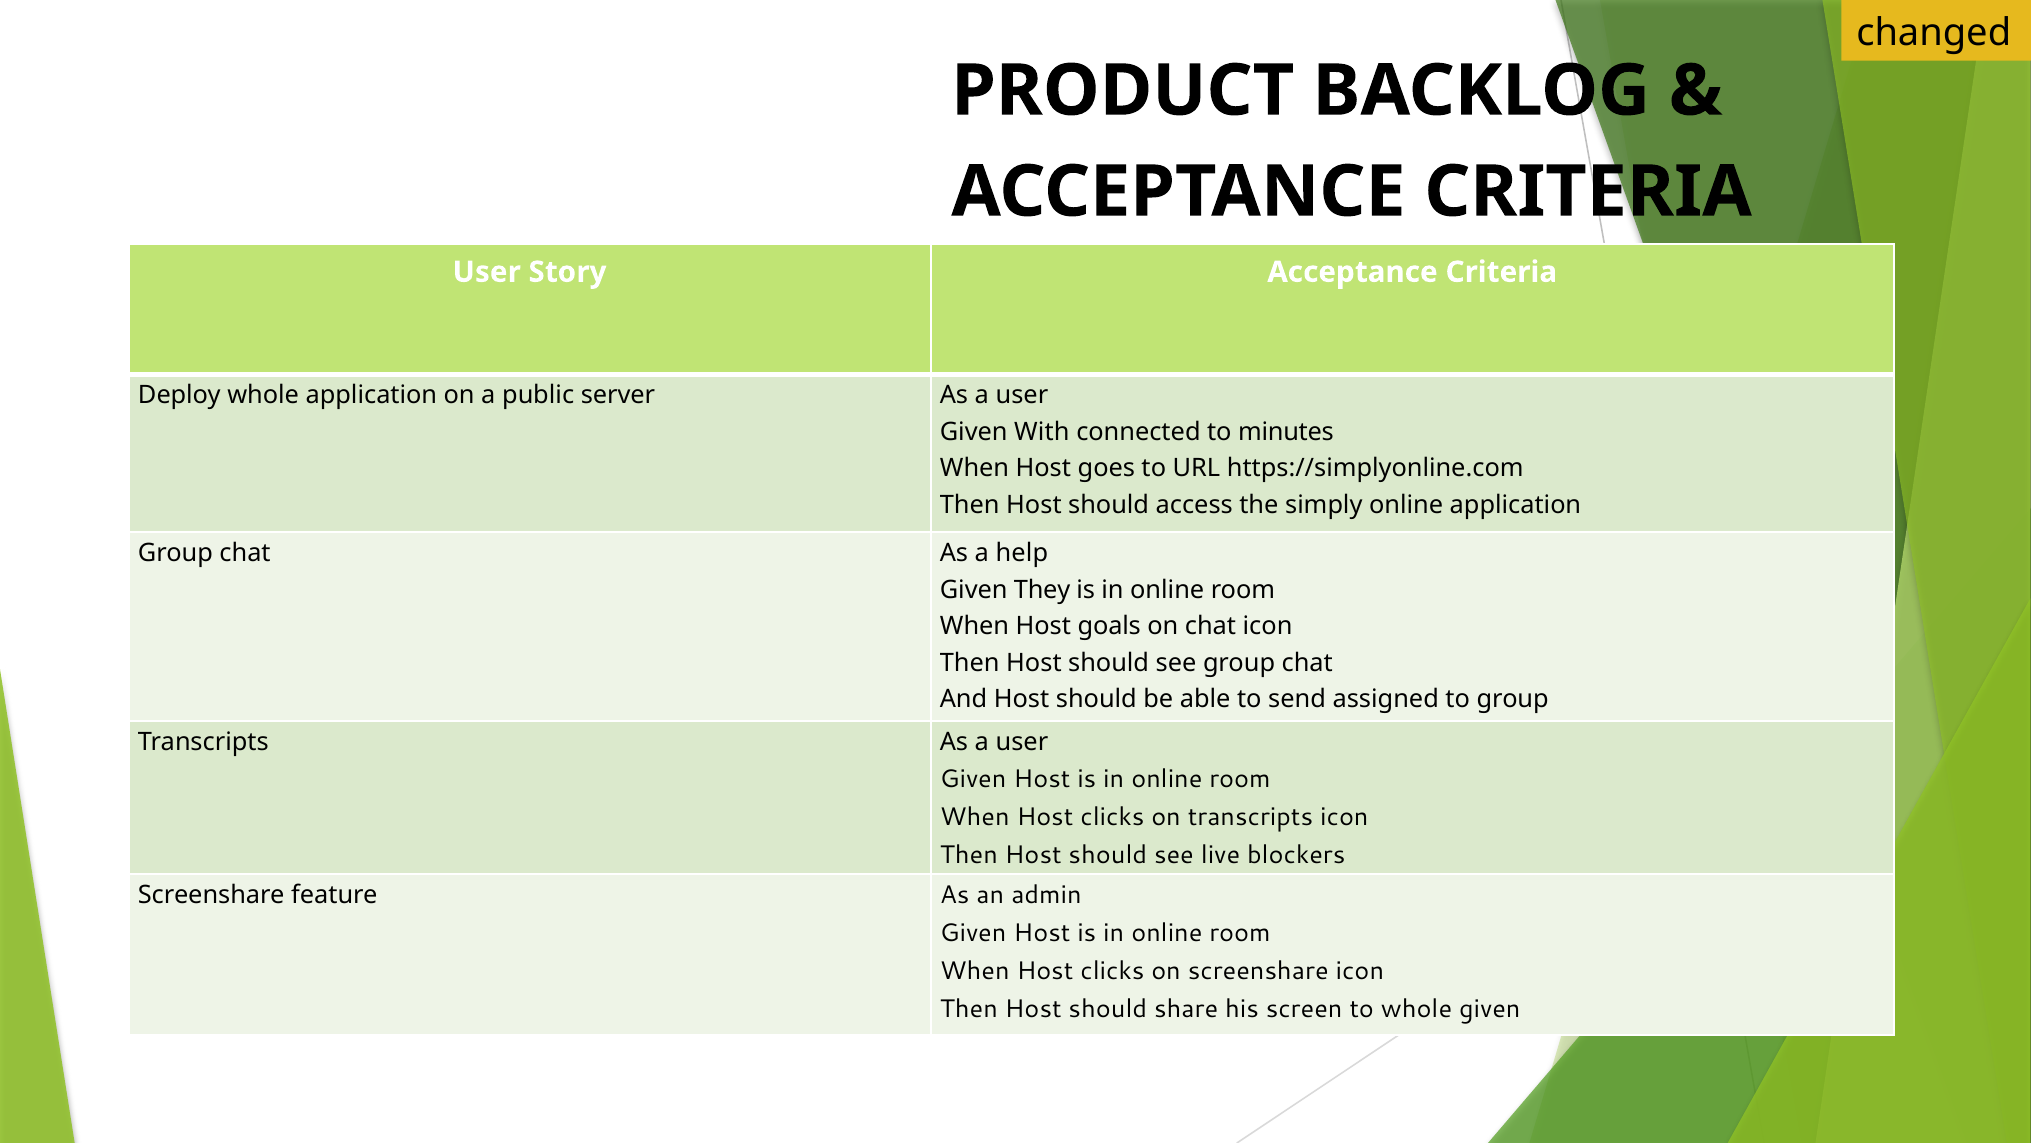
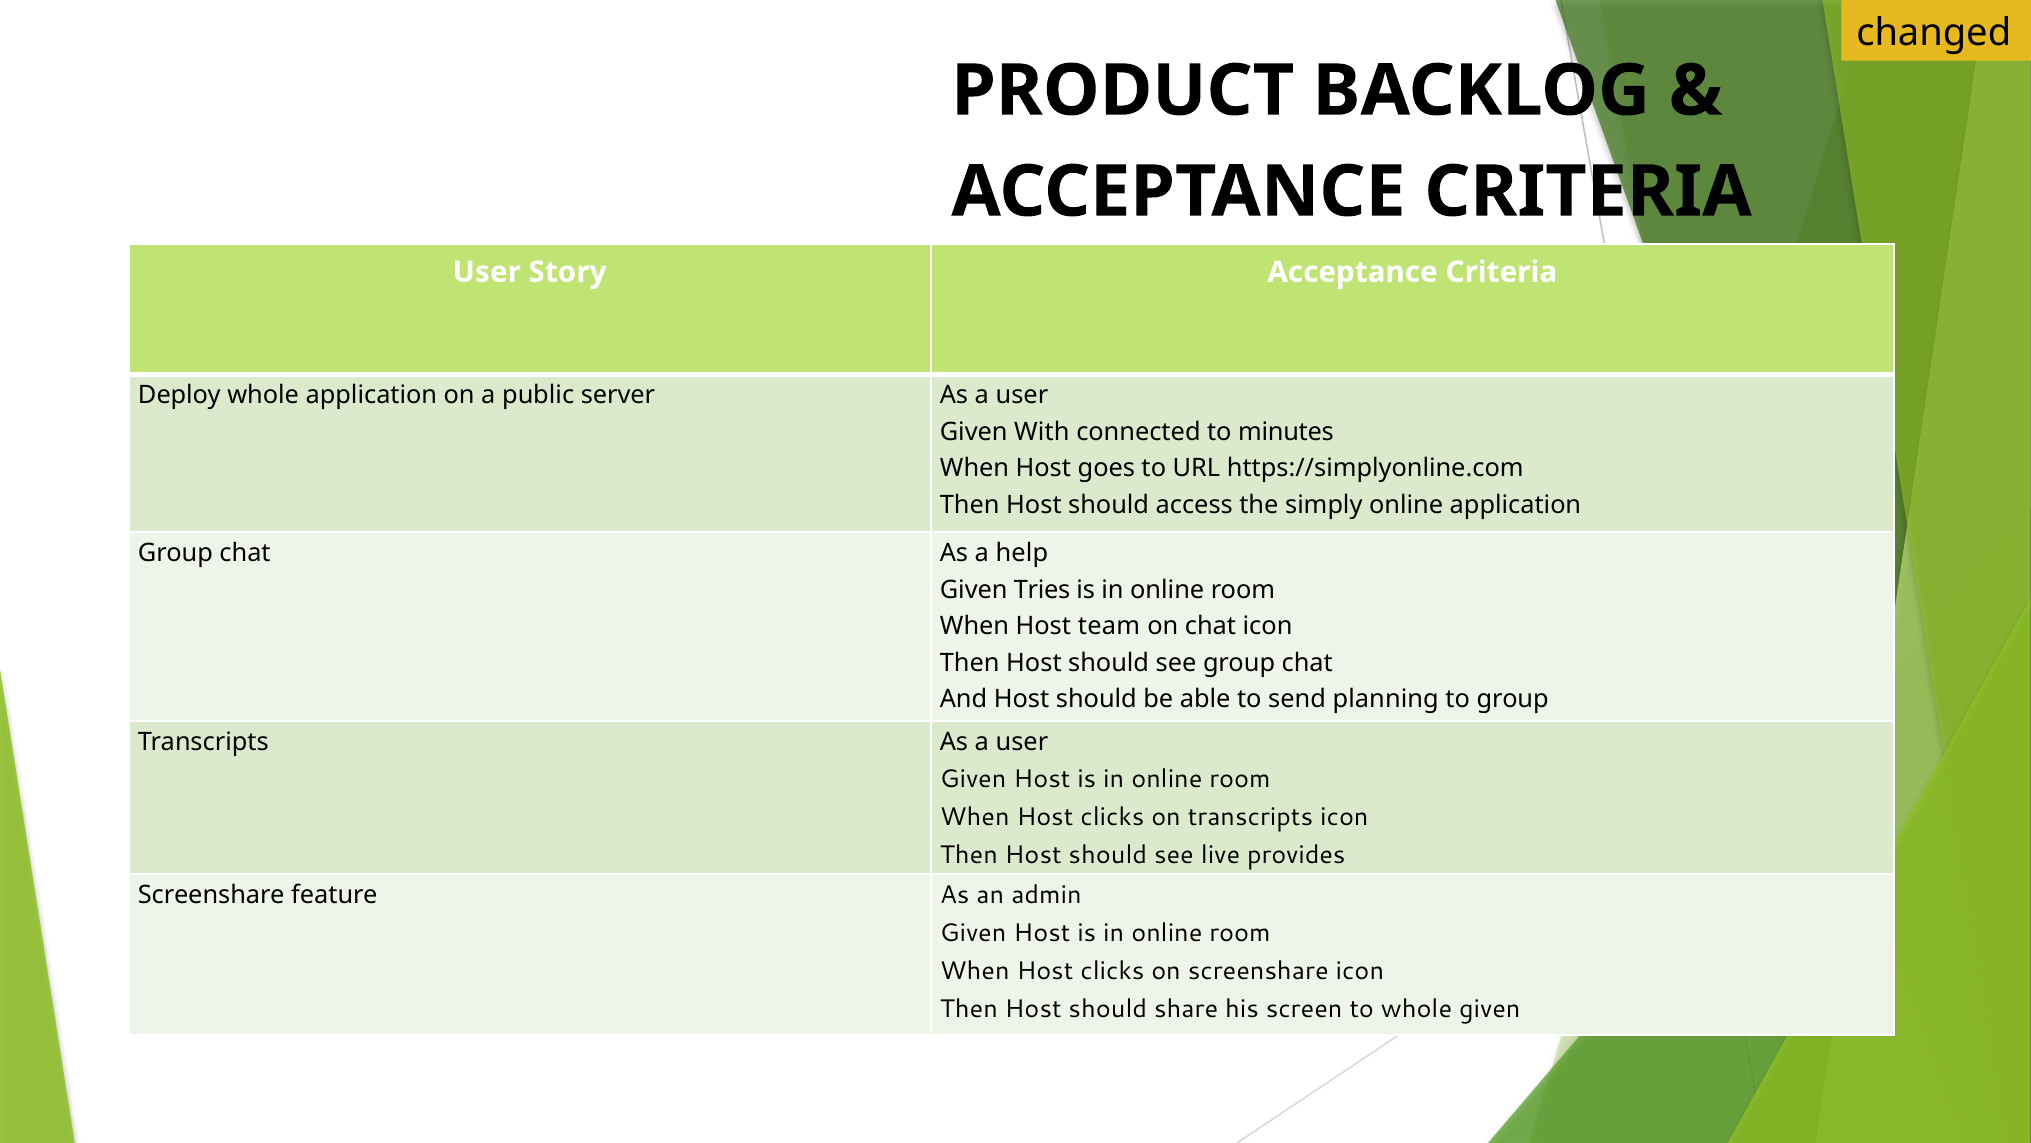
They: They -> Tries (1042, 589)
goals: goals -> team (1109, 626)
assigned: assigned -> planning (1386, 699)
blockers: blockers -> provides (1296, 854)
